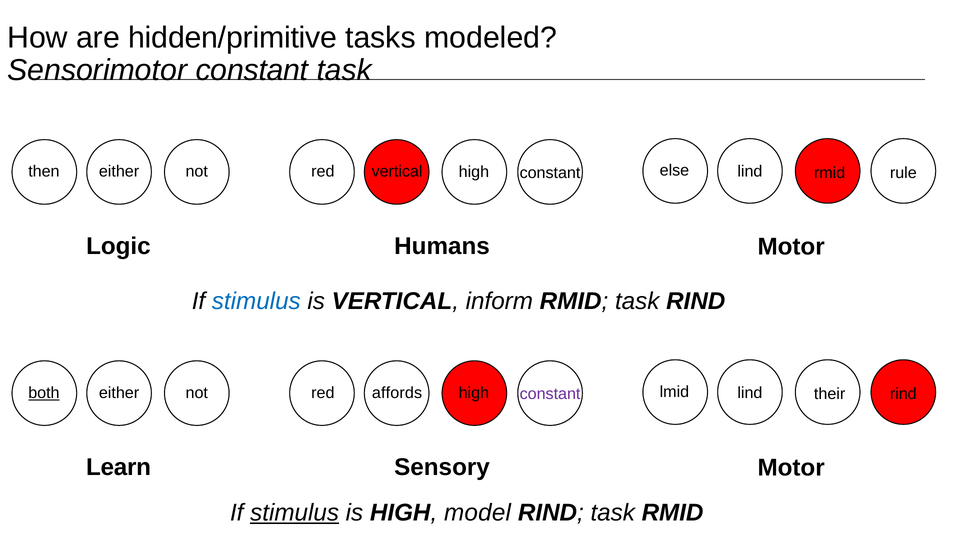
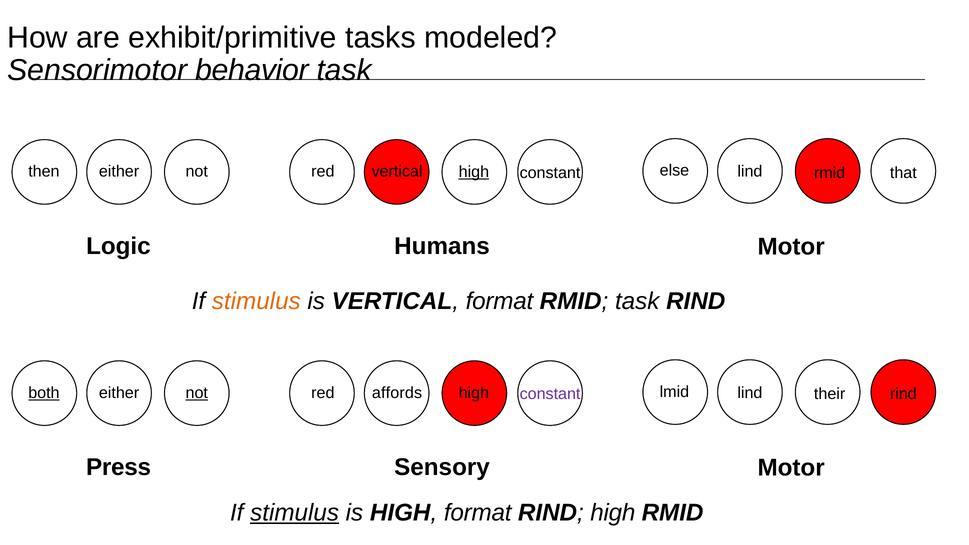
hidden/primitive: hidden/primitive -> exhibit/primitive (233, 38)
Sensorimotor constant: constant -> behavior (252, 70)
high underline: none -> present (474, 172)
rule: rule -> that (903, 173)
stimulus colour: blue -> orange (256, 301)
VERTICAL inform: inform -> format (499, 301)
not underline: none -> present (197, 393)
Learn: Learn -> Press (119, 467)
HIGH model: model -> format (478, 513)
RIND task: task -> high (613, 513)
